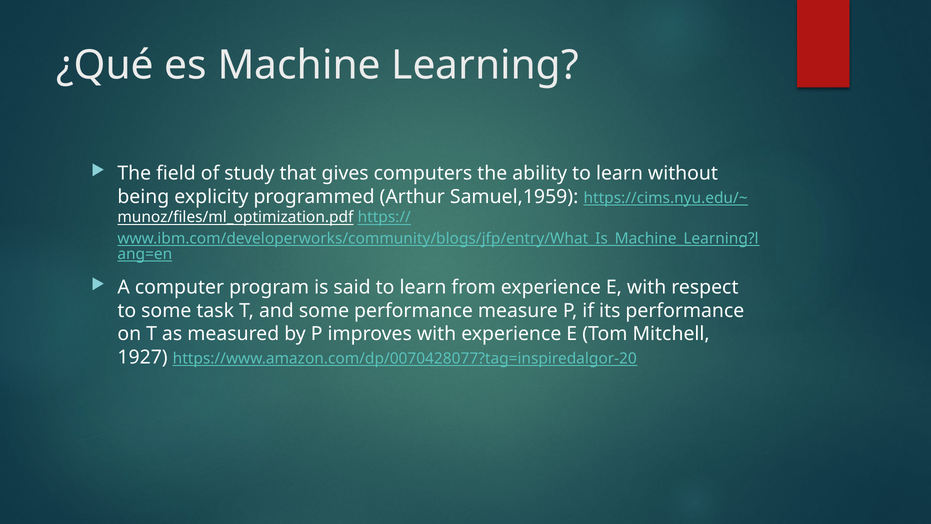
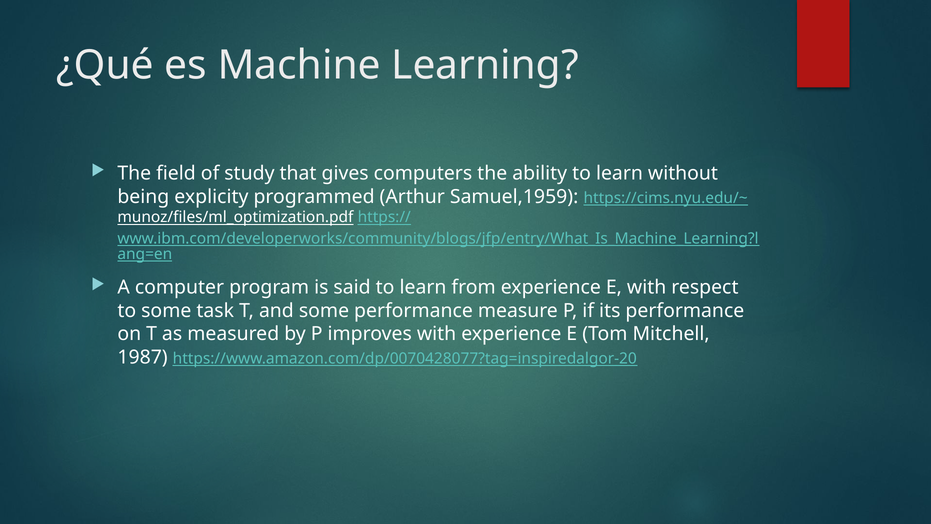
1927: 1927 -> 1987 (143, 357)
